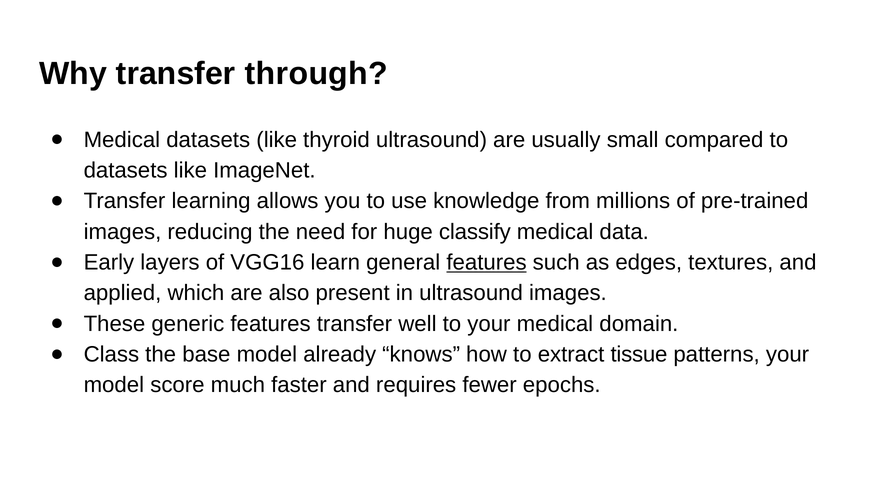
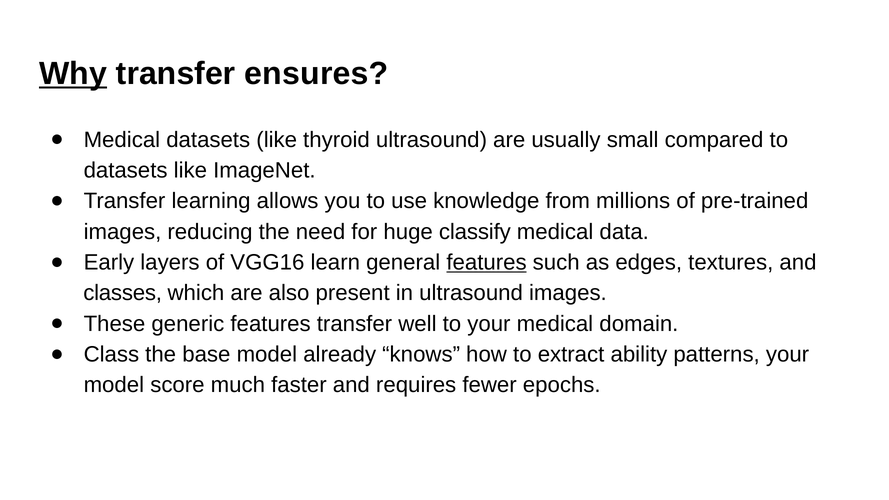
Why underline: none -> present (73, 74)
through: through -> ensures (316, 74)
applied: applied -> classes (123, 293)
tissue: tissue -> ability (639, 354)
